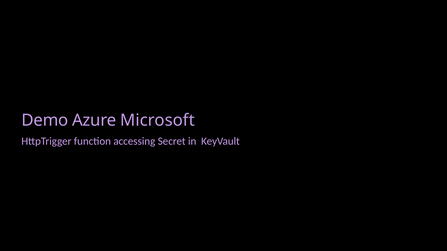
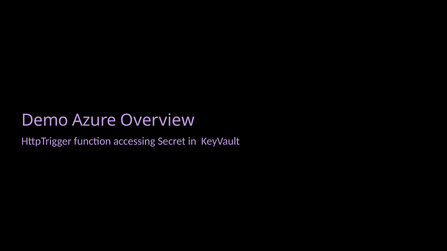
Microsoft: Microsoft -> Overview (157, 120)
